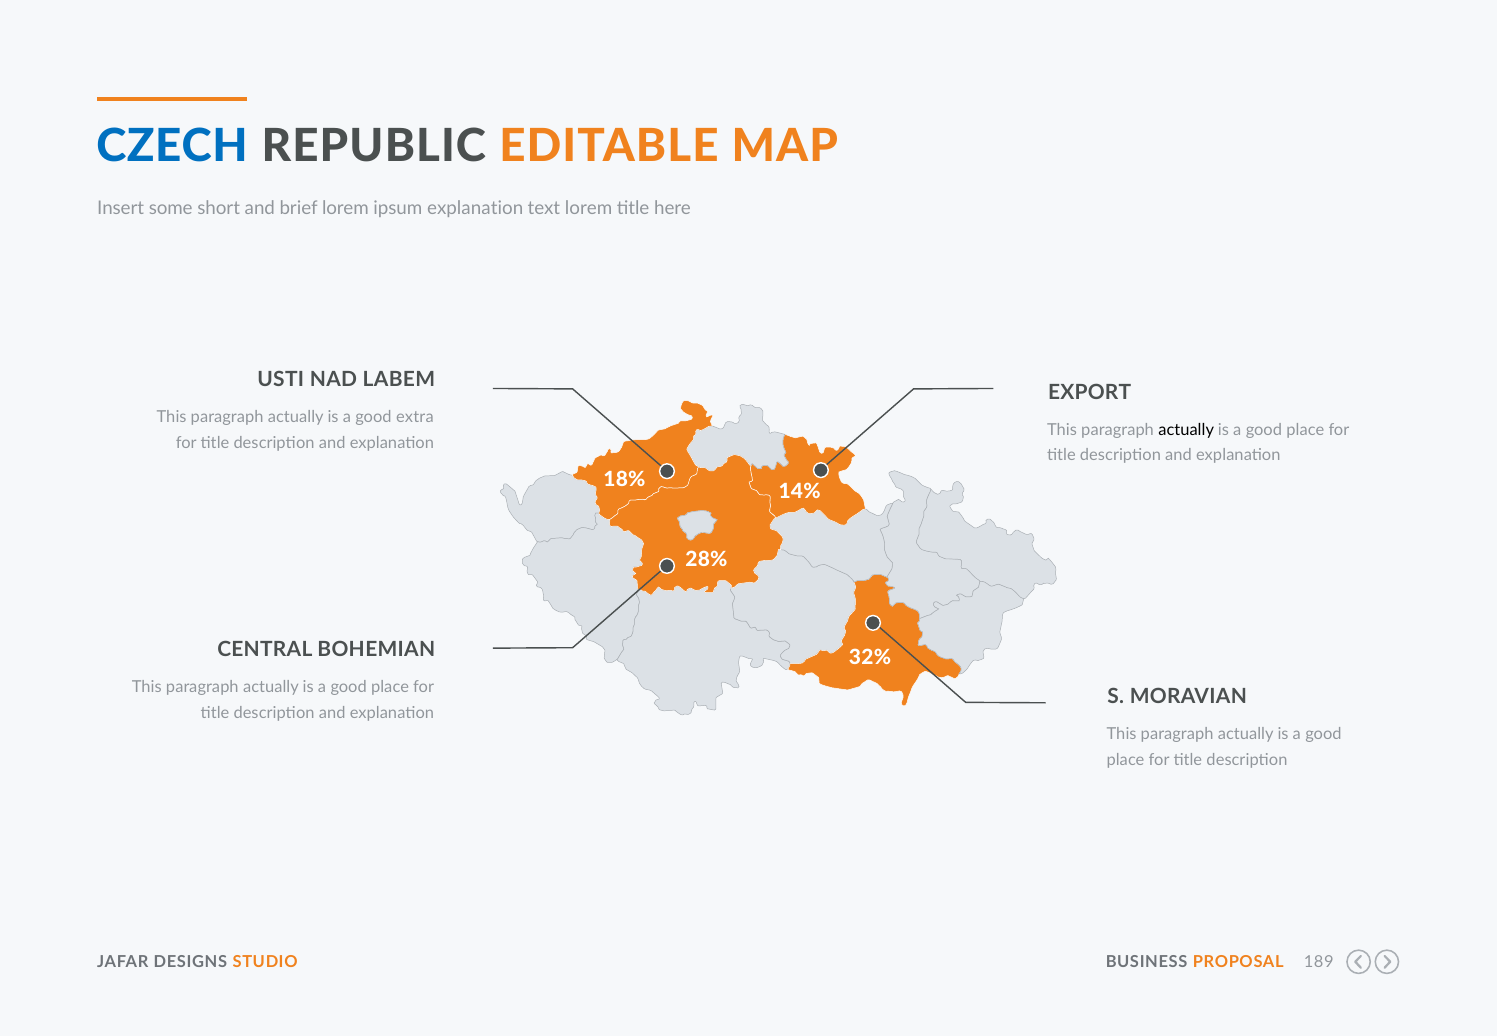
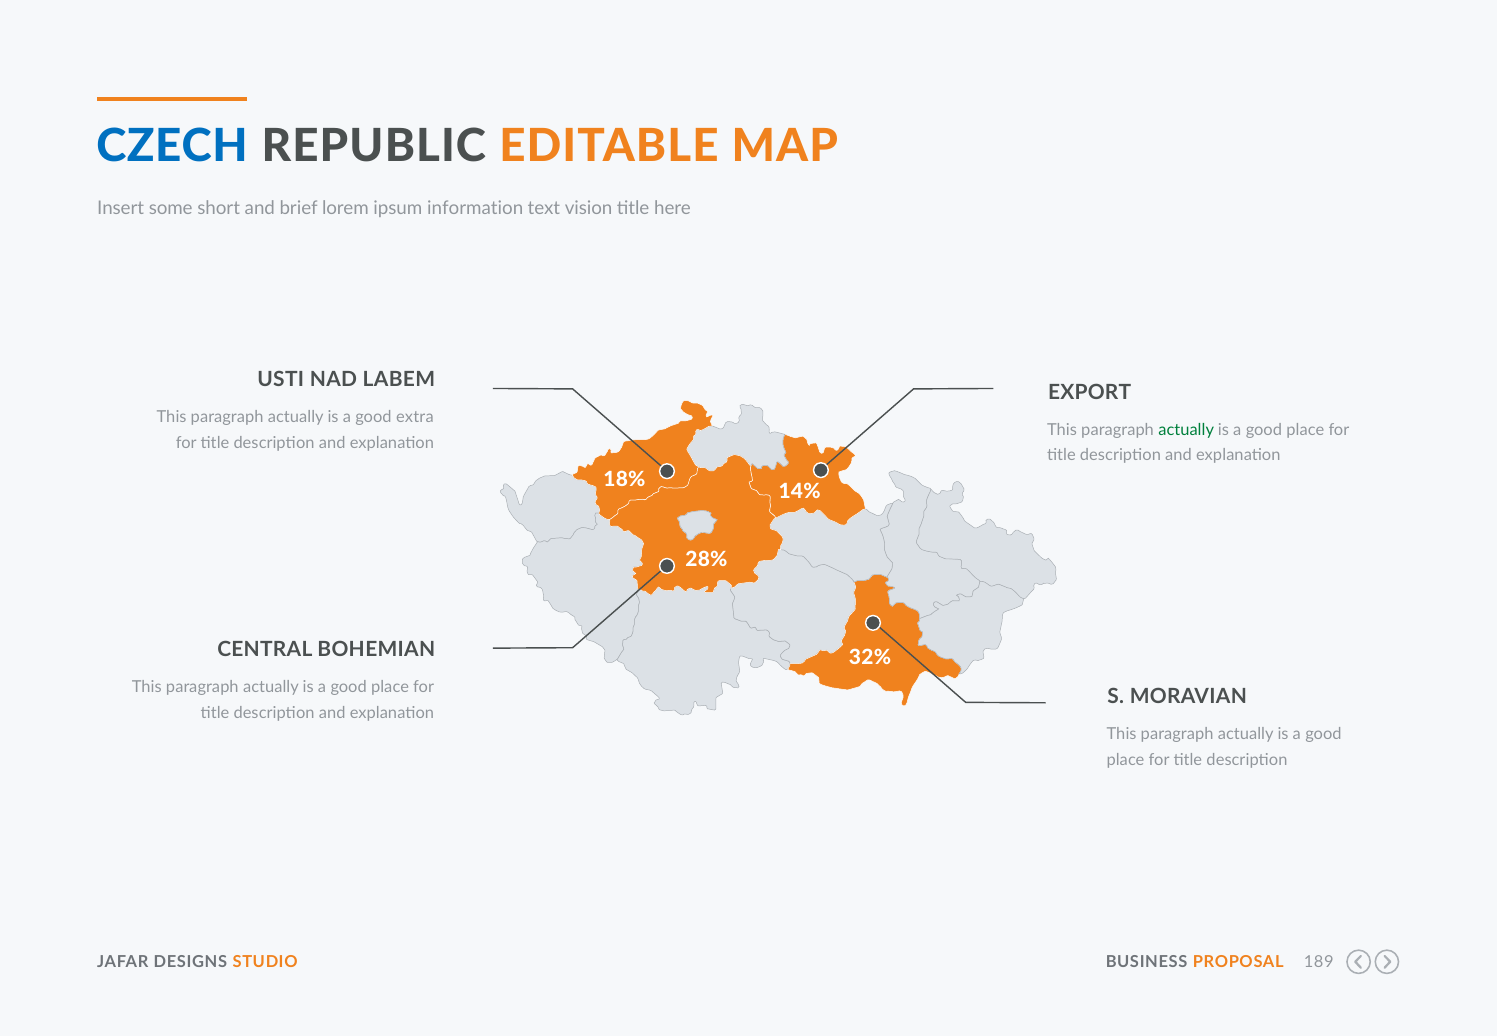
ipsum explanation: explanation -> information (475, 208)
text lorem: lorem -> vision (589, 208)
actually colour: black -> green (1186, 430)
